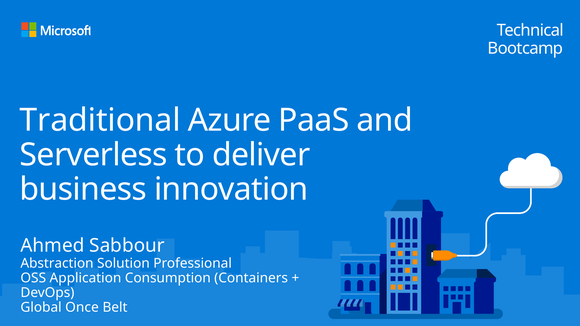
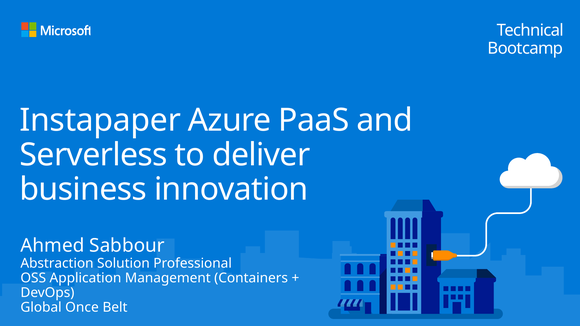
Traditional: Traditional -> Instapaper (100, 120)
Consumption: Consumption -> Management (168, 278)
